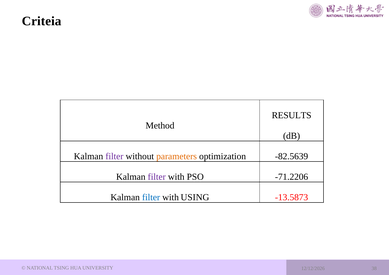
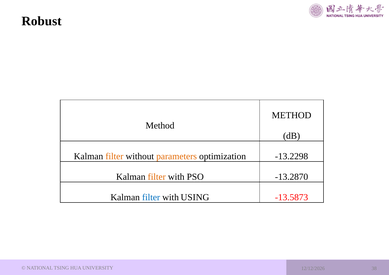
Criteia: Criteia -> Robust (42, 21)
RESULTS: RESULTS -> METHOD (292, 115)
filter colour: purple -> orange (114, 156)
-82.5639: -82.5639 -> -13.2298 (292, 156)
filter colour: purple -> orange (157, 177)
-71.2206: -71.2206 -> -13.2870 (292, 177)
